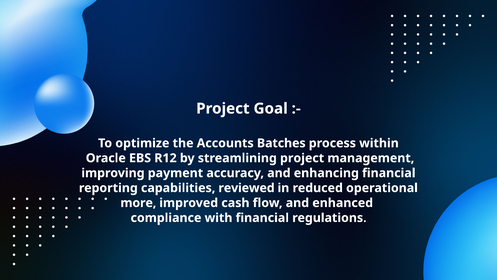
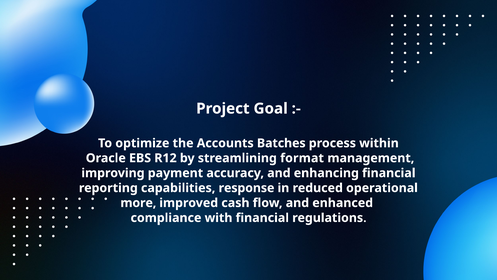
streamlining project: project -> format (302, 158)
reviewed: reviewed -> response (246, 188)
